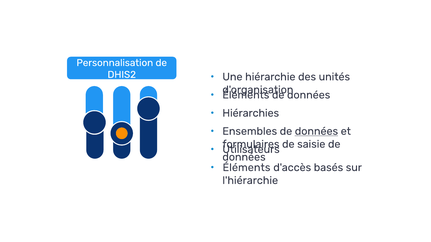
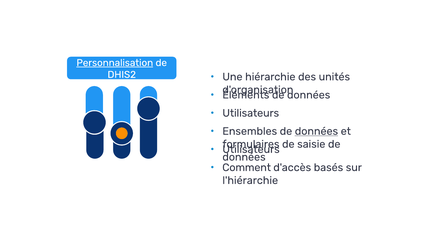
Personnalisation underline: none -> present (115, 63)
Hiérarchies: Hiérarchies -> Utilisateurs (251, 113)
Éléments: Éléments -> Comment (247, 168)
